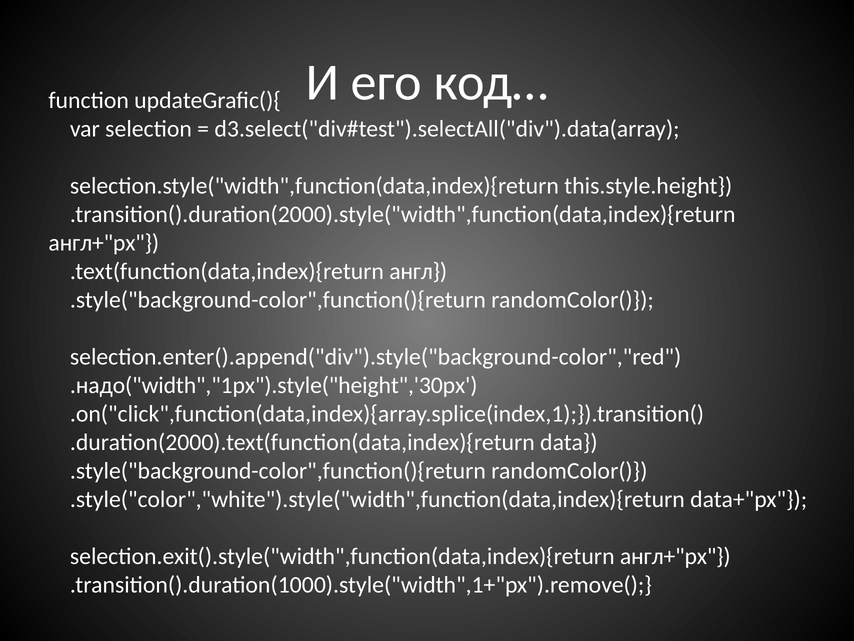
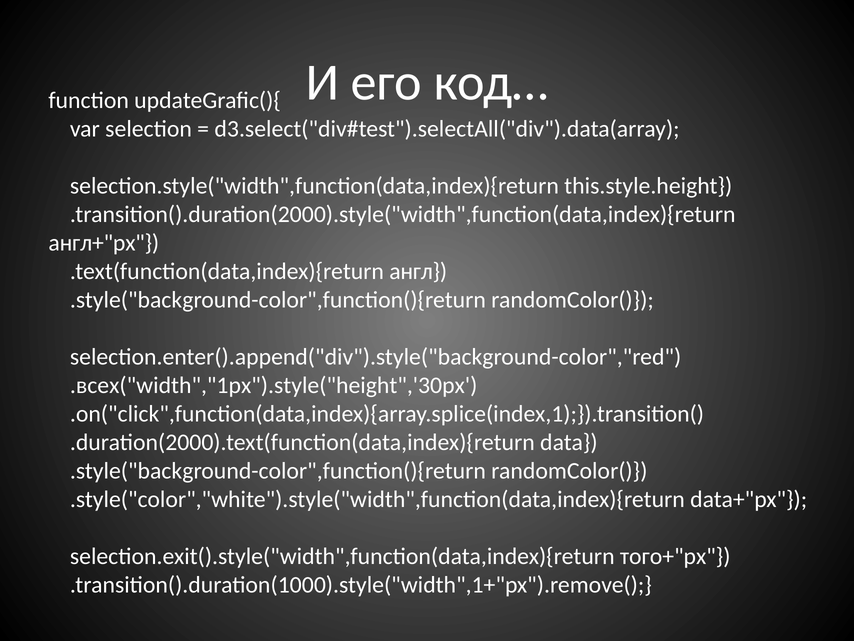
.надо("width","1px").style("height",'30px: .надо("width","1px").style("height",'30px -> .всех("width","1px").style("height",'30px (274, 385)
selection.exit().style("width",function(data,index){return англ+"px: англ+"px -> того+"px (675, 556)
